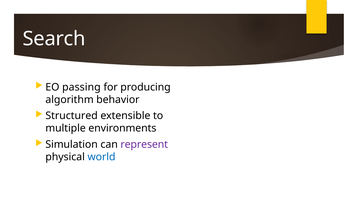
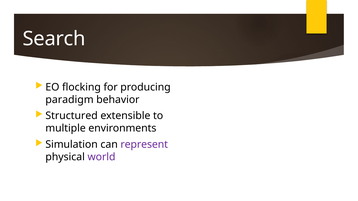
passing: passing -> flocking (81, 87)
algorithm: algorithm -> paradigm (70, 100)
world colour: blue -> purple (102, 157)
